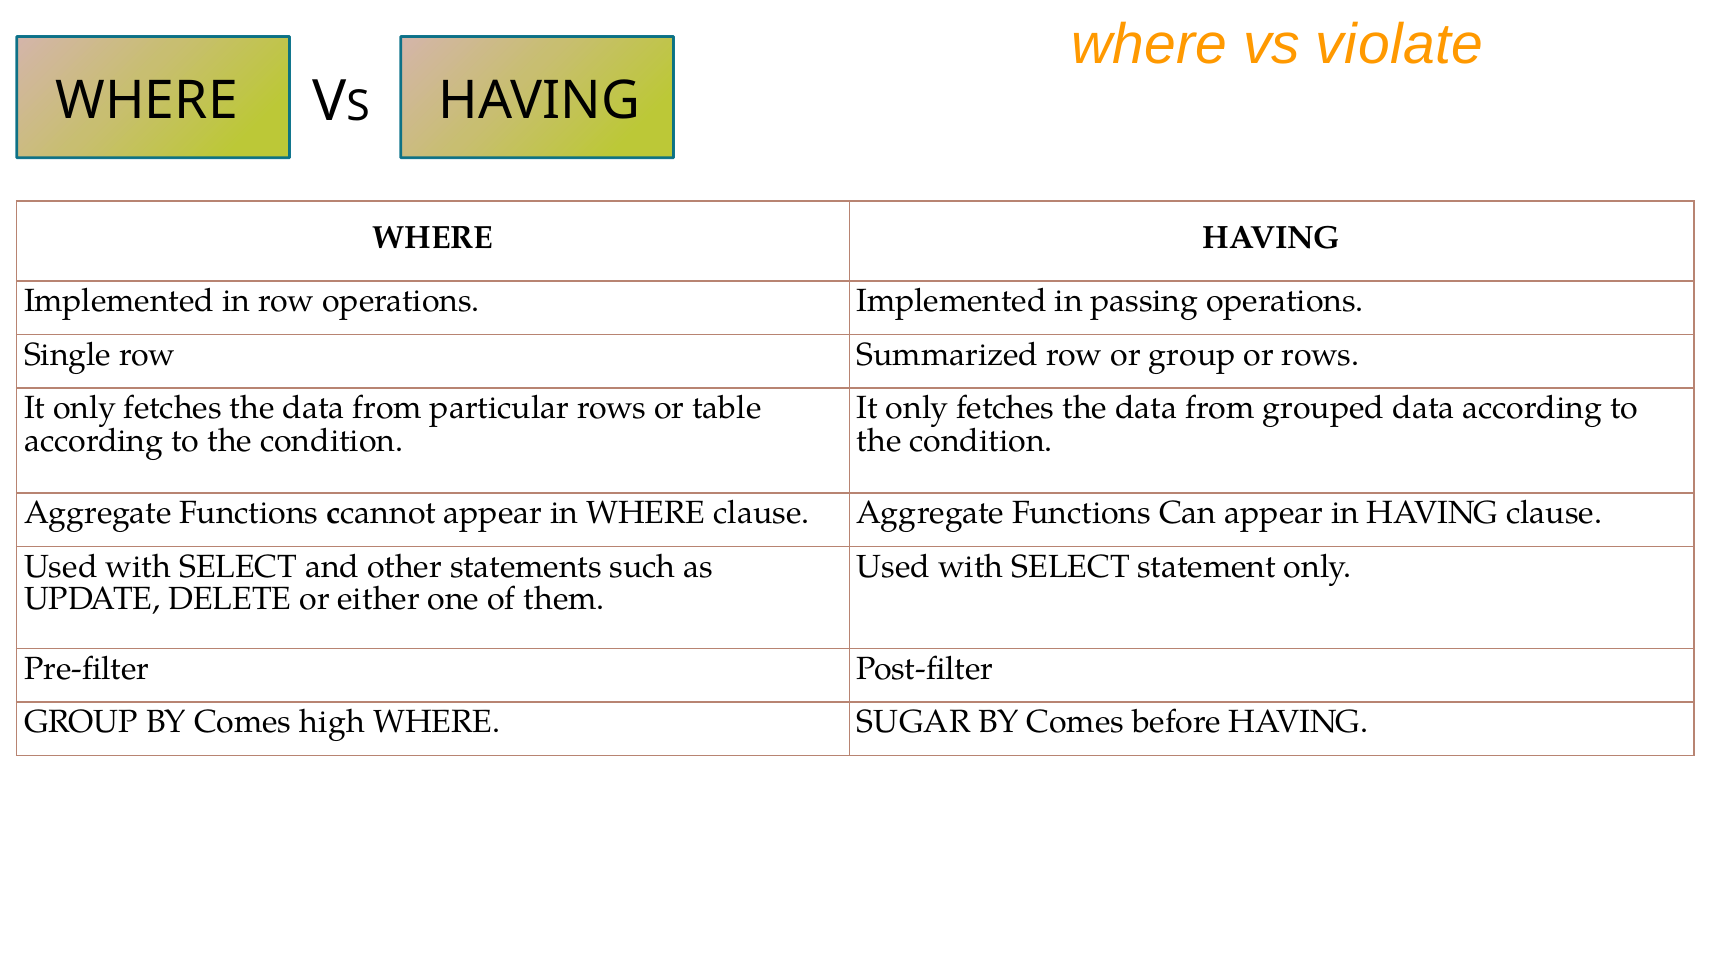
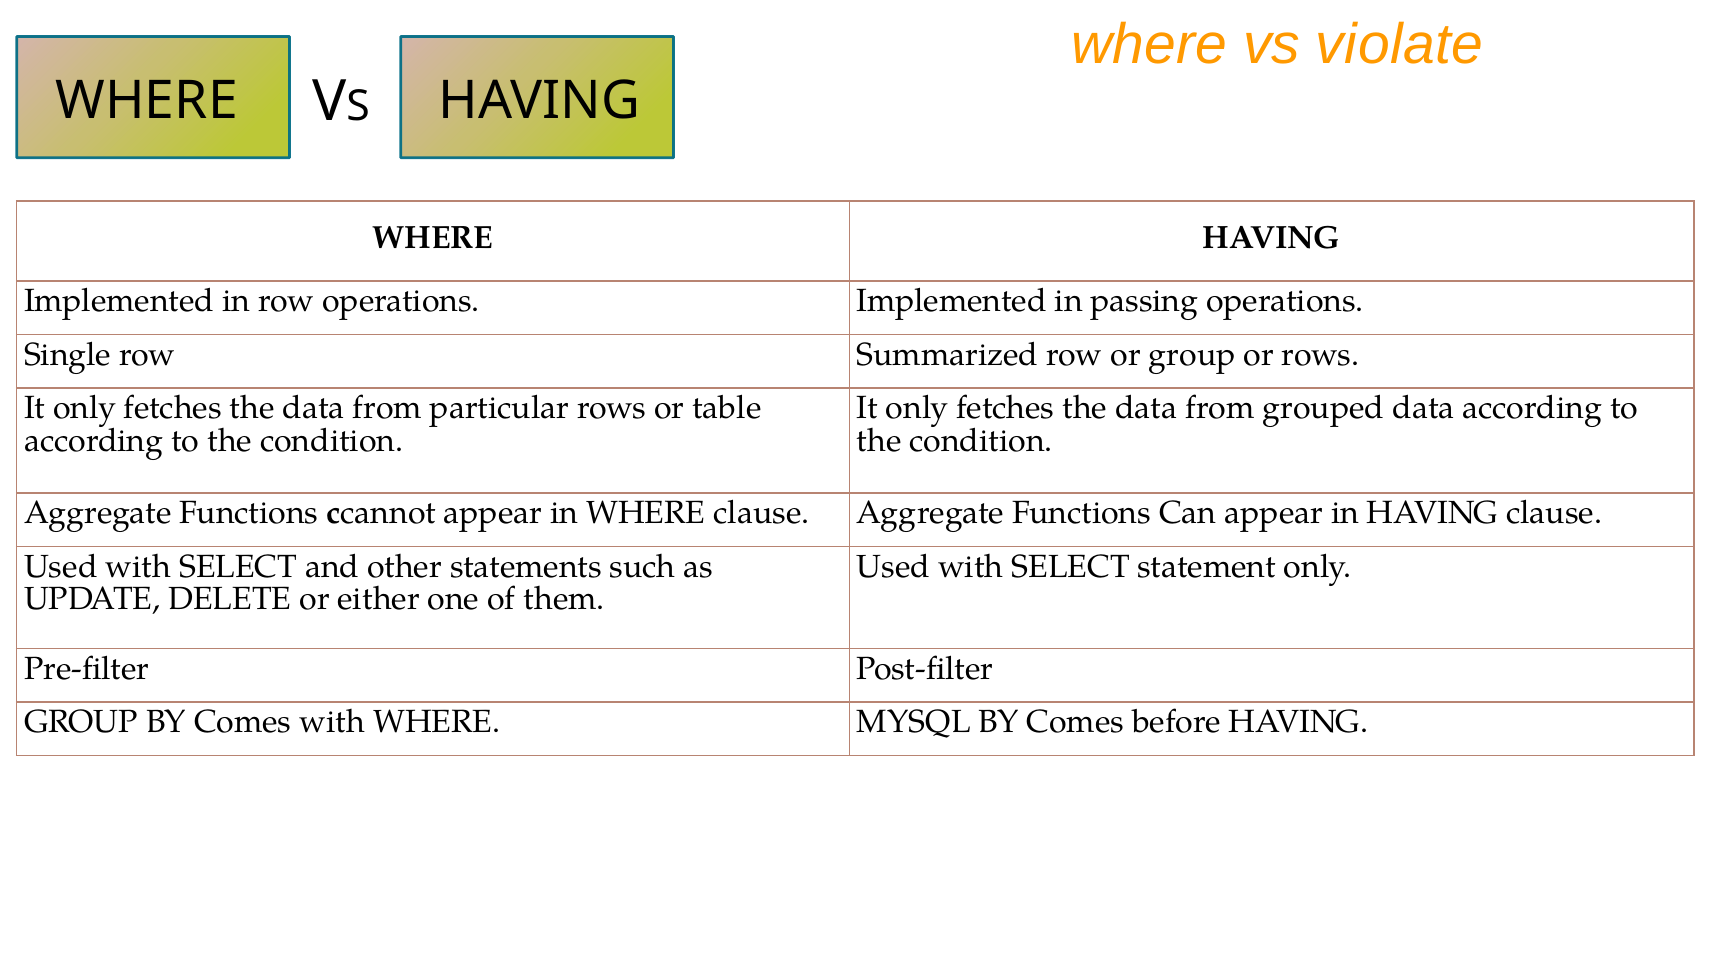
Comes high: high -> with (332, 722)
SUGAR: SUGAR -> MYSQL (914, 722)
